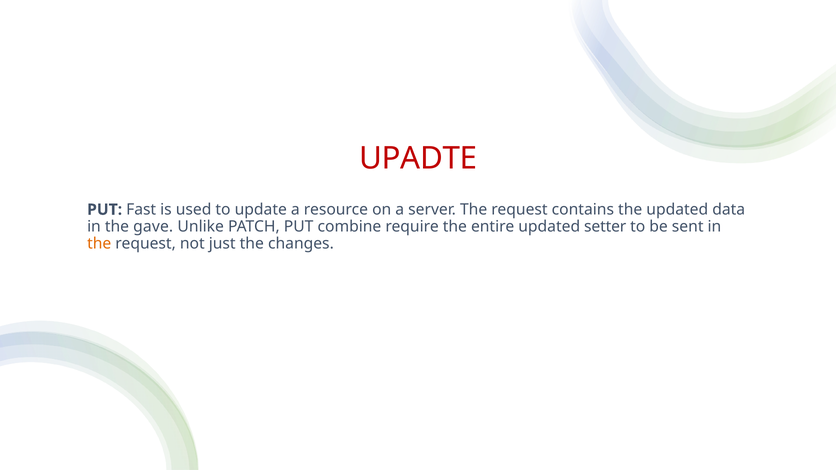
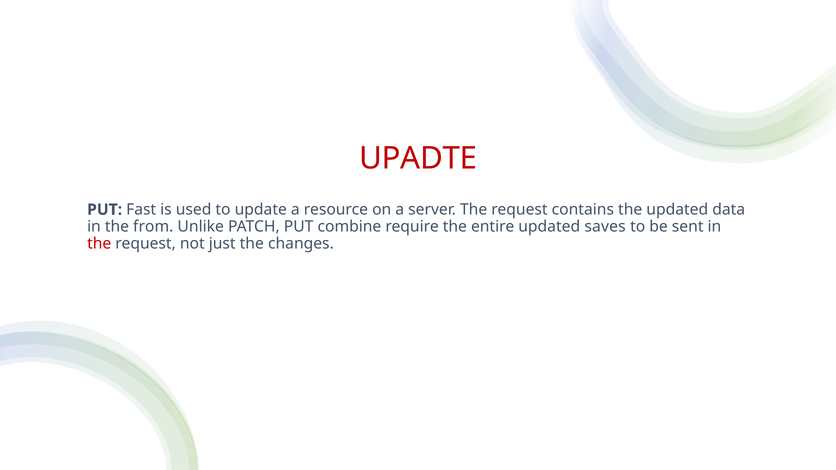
gave: gave -> from (153, 227)
setter: setter -> saves (605, 227)
the colour: orange -> red (99, 244)
